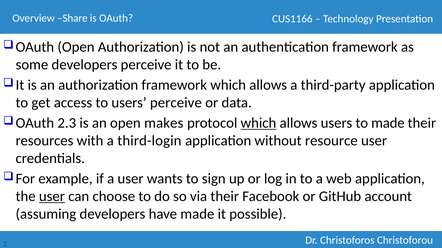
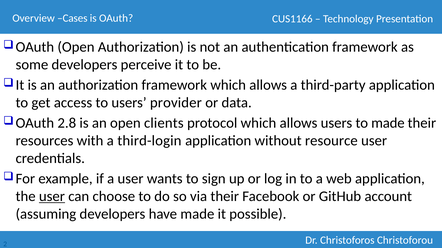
Share: Share -> Cases (72, 18)
users perceive: perceive -> provider (176, 103)
2.3: 2.3 -> 2.8 (67, 123)
makes: makes -> clients (164, 123)
which underline: present -> none (258, 123)
